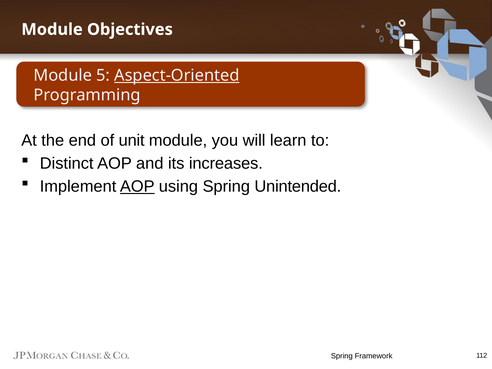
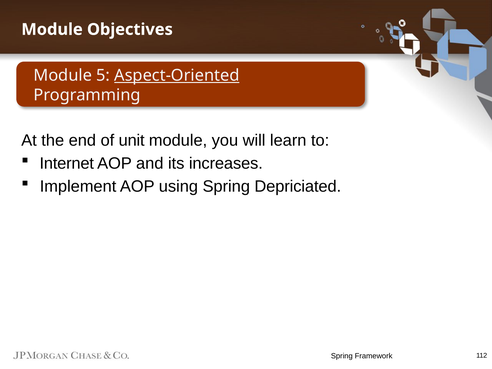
Distinct: Distinct -> Internet (67, 164)
AOP underline: present -> none (137, 186)
Unintended: Unintended -> Depriciated (298, 186)
